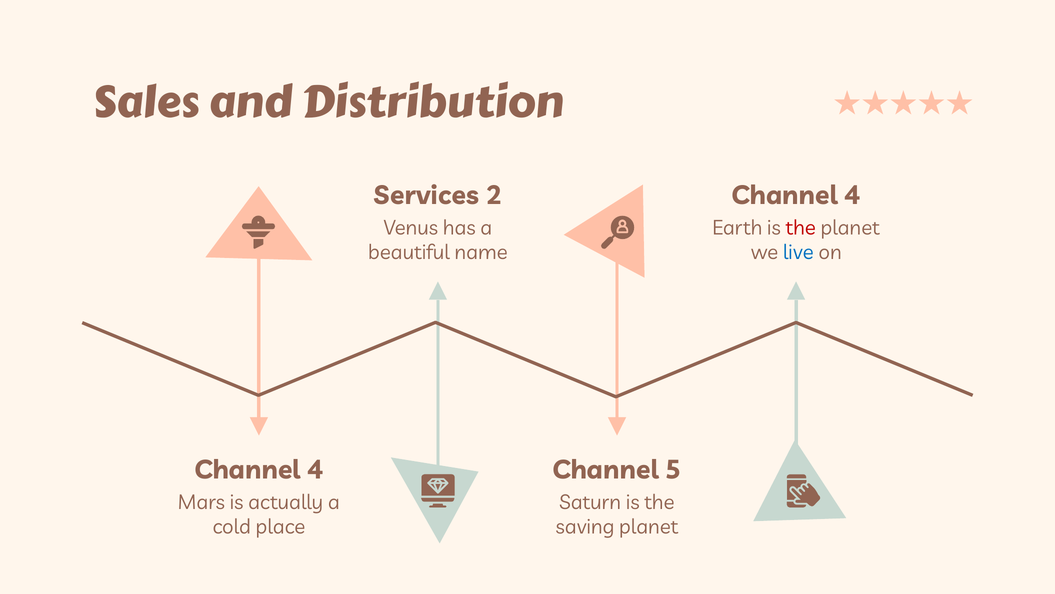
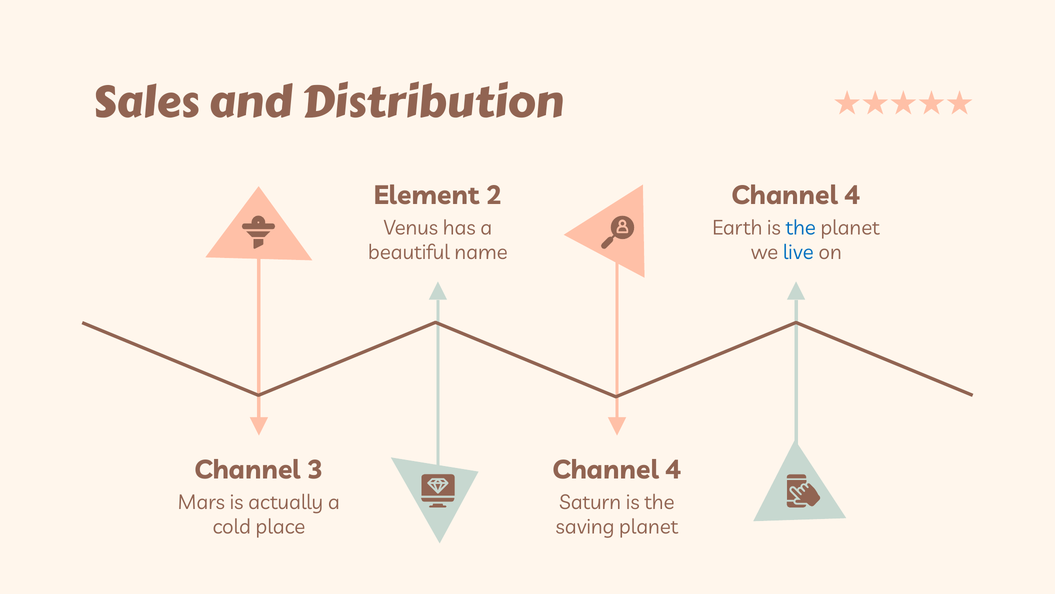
Services: Services -> Element (427, 195)
the colour: red -> blue (801, 228)
4: 4 -> 3 (315, 470)
5: 5 -> 4 (673, 470)
